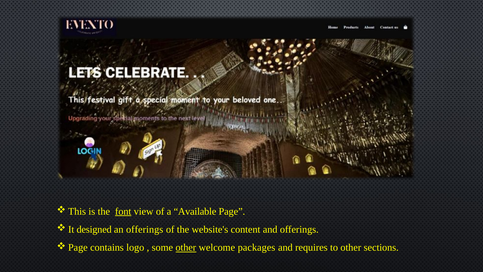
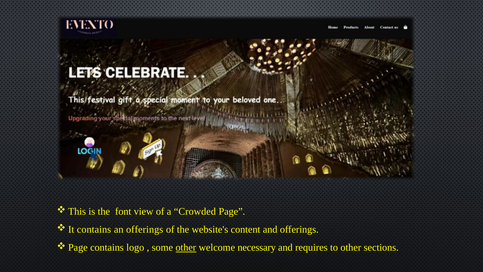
font underline: present -> none (123, 211)
Available: Available -> Crowded (195, 211)
designed: designed -> contains (94, 229)
packages: packages -> necessary (257, 247)
